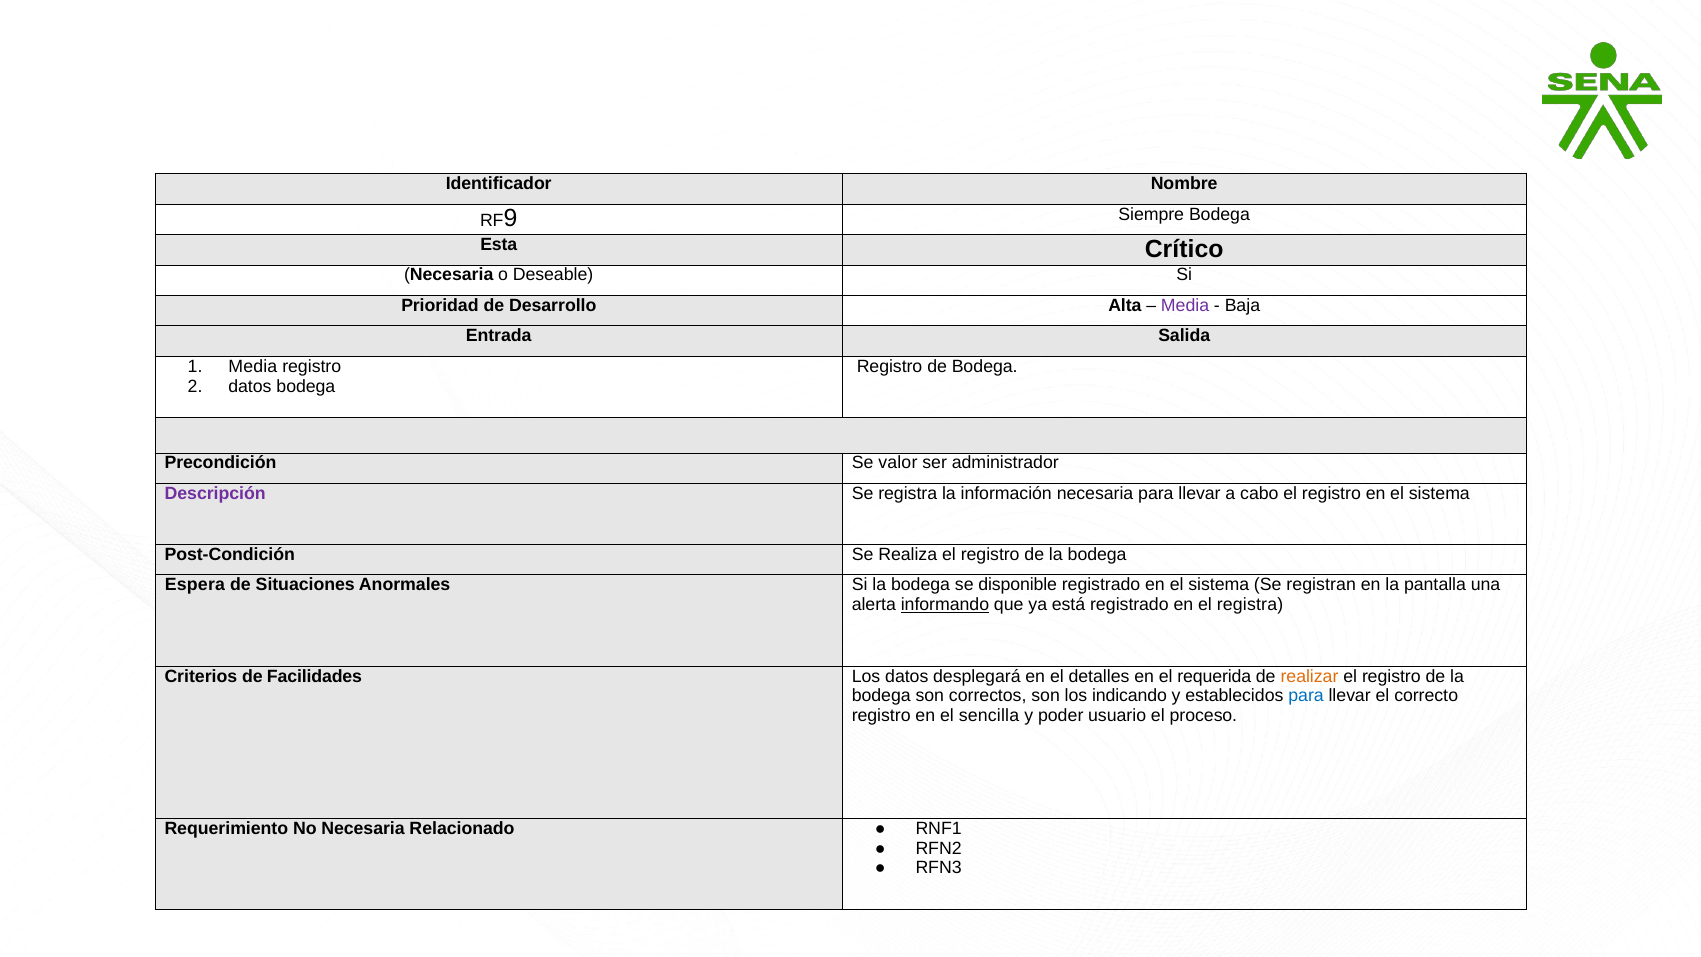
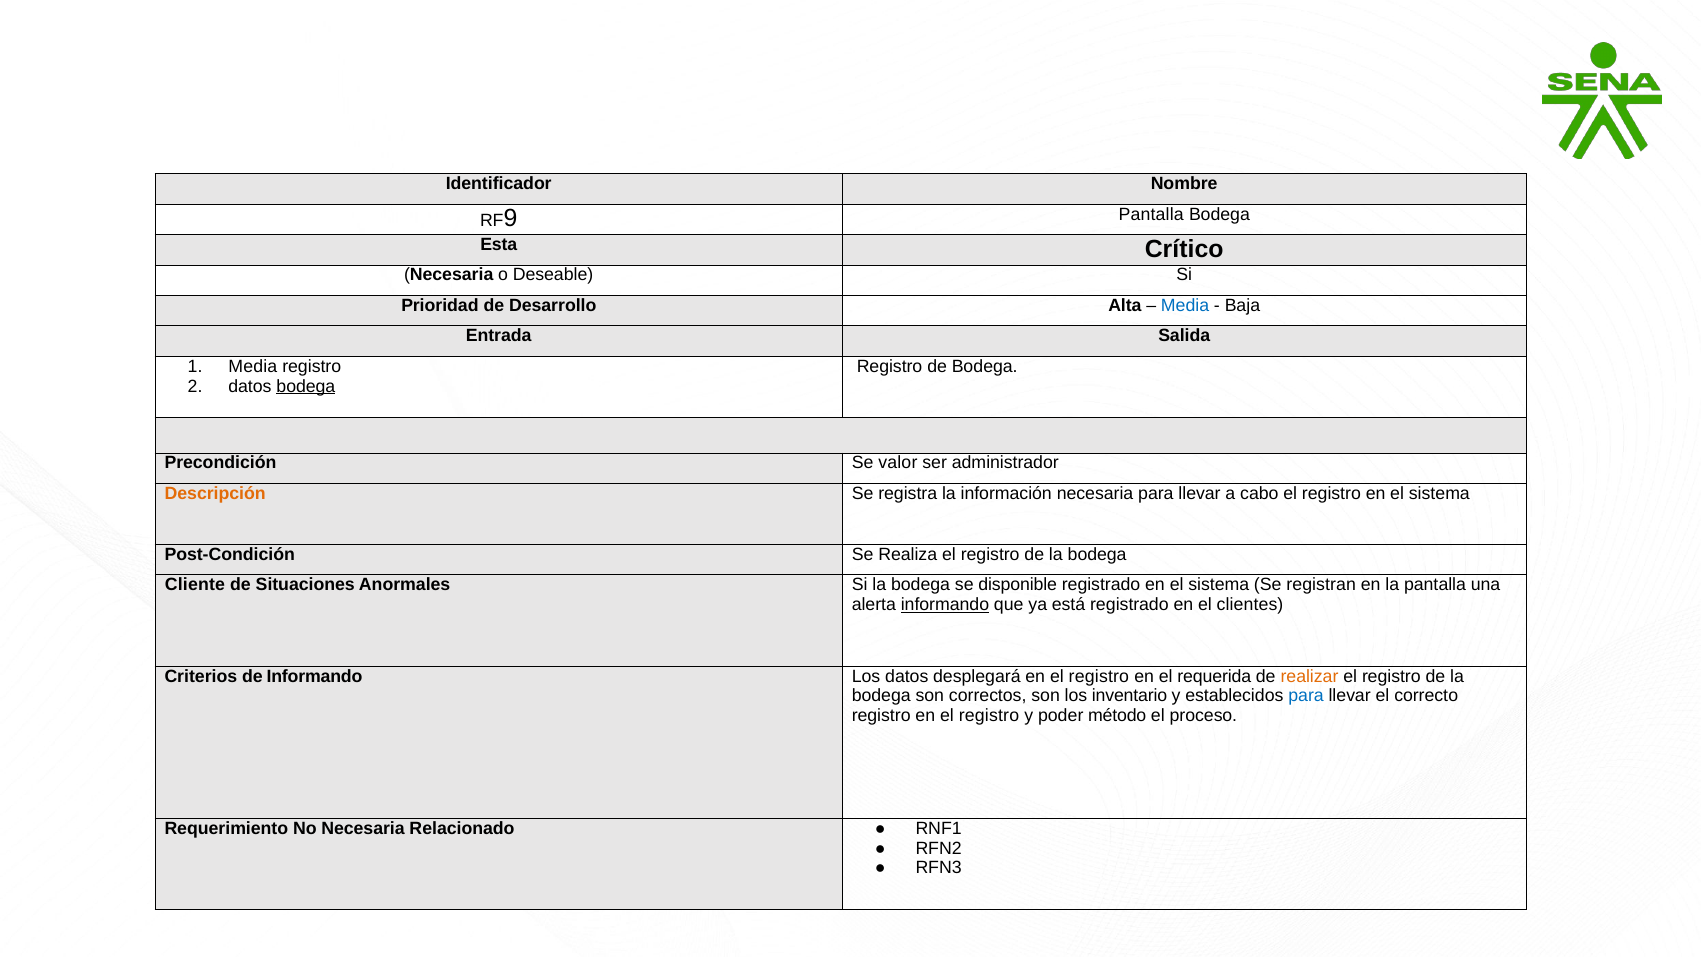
Siempre: Siempre -> Pantalla (1151, 214)
Media colour: purple -> blue (1185, 305)
bodega underline: none -> present (306, 386)
Descripción colour: purple -> orange (215, 493)
Espera: Espera -> Cliente (195, 585)
el registra: registra -> clientes (1250, 604)
de Facilidades: Facilidades -> Informando (315, 676)
detalles: detalles -> registro (1099, 676)
indicando: indicando -> inventario (1130, 696)
registro en el sencilla: sencilla -> registro (989, 716)
usuario: usuario -> método (1117, 716)
